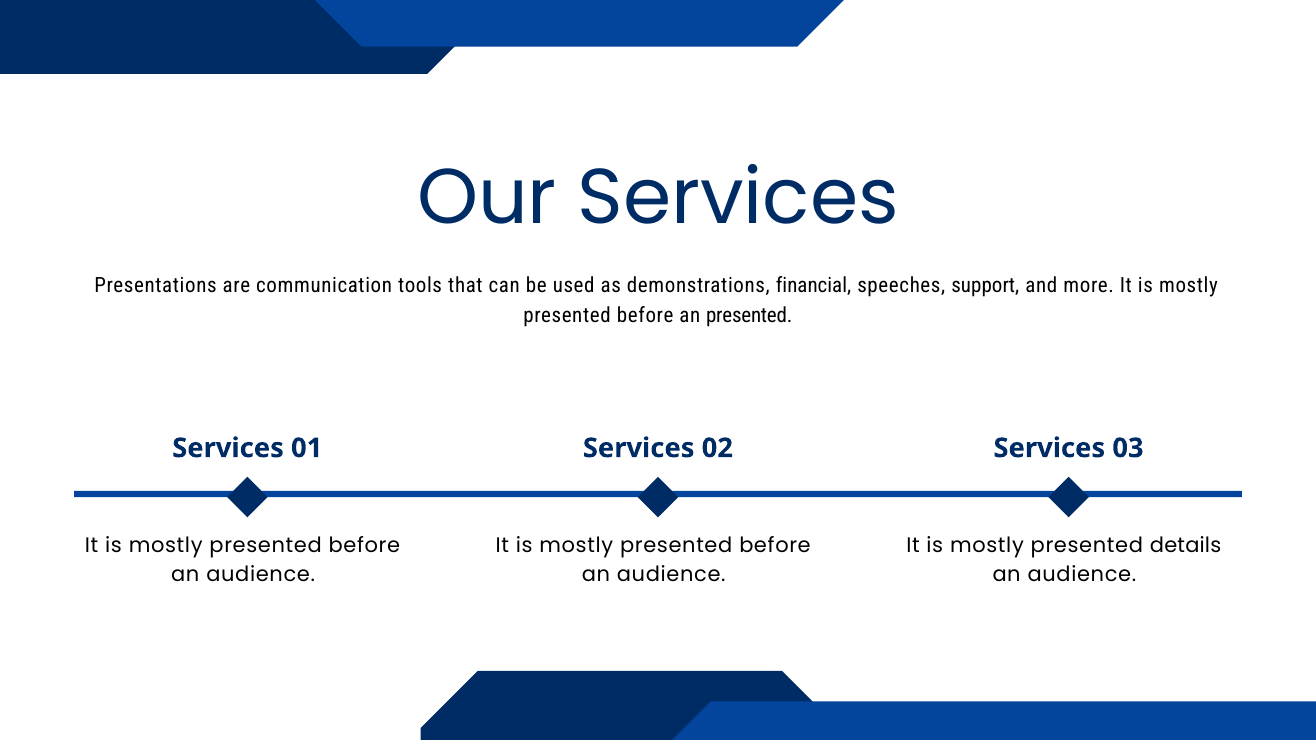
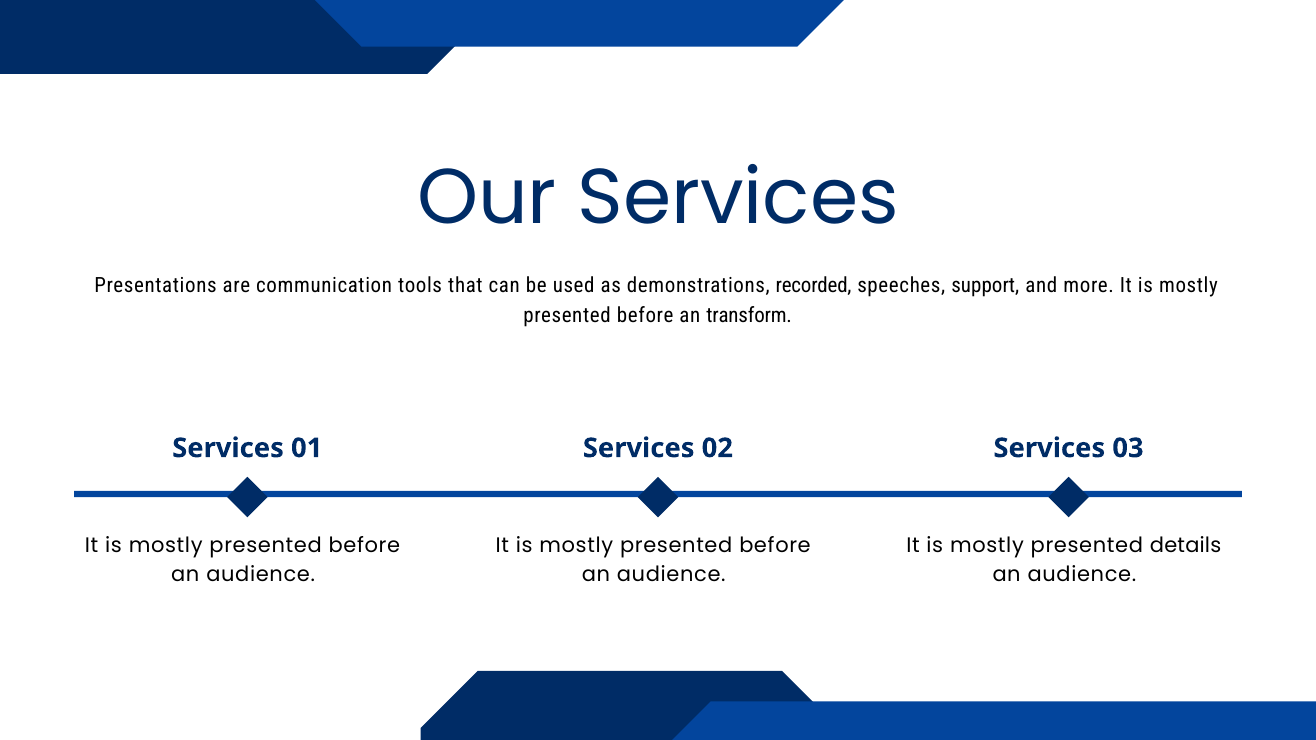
financial: financial -> recorded (814, 286)
an presented: presented -> transform (749, 315)
